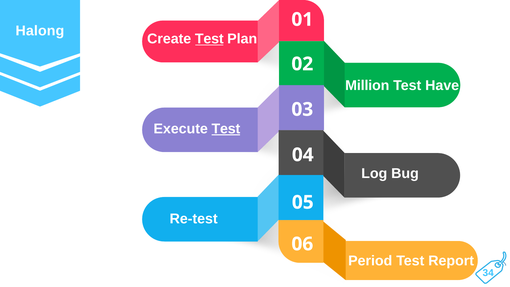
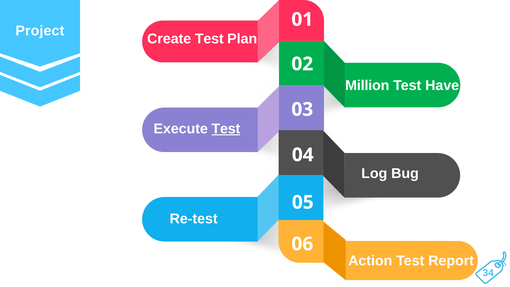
Halong: Halong -> Project (40, 31)
Test underline: present -> none (209, 39)
Period: Period -> Action (370, 261)
